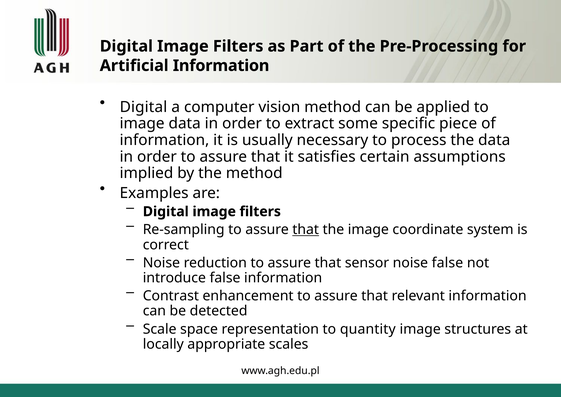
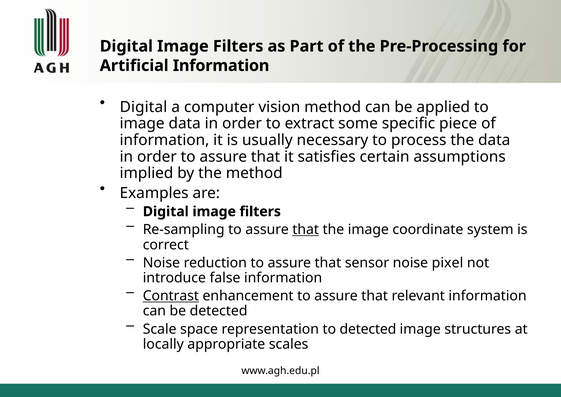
noise false: false -> pixel (448, 263)
Contrast underline: none -> present (171, 296)
to quantity: quantity -> detected (368, 329)
